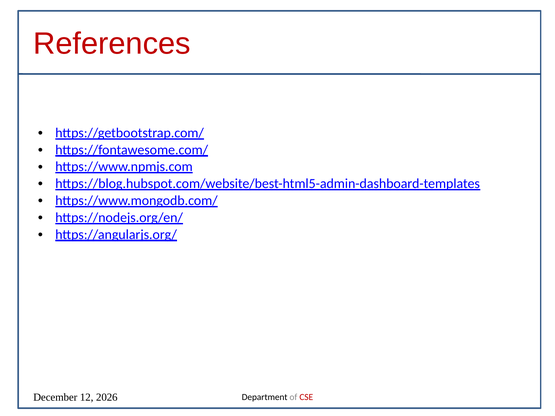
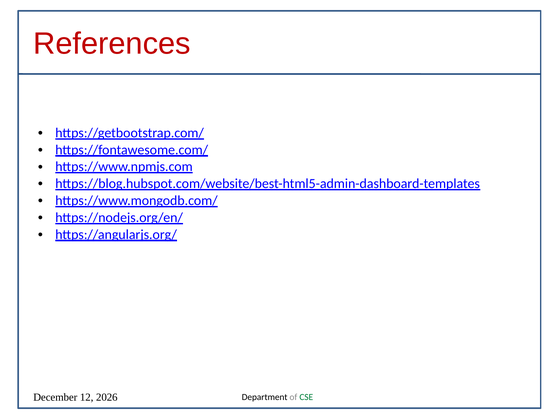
CSE colour: red -> green (306, 398)
